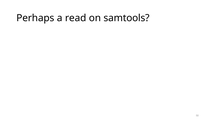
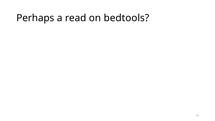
samtools: samtools -> bedtools (127, 18)
